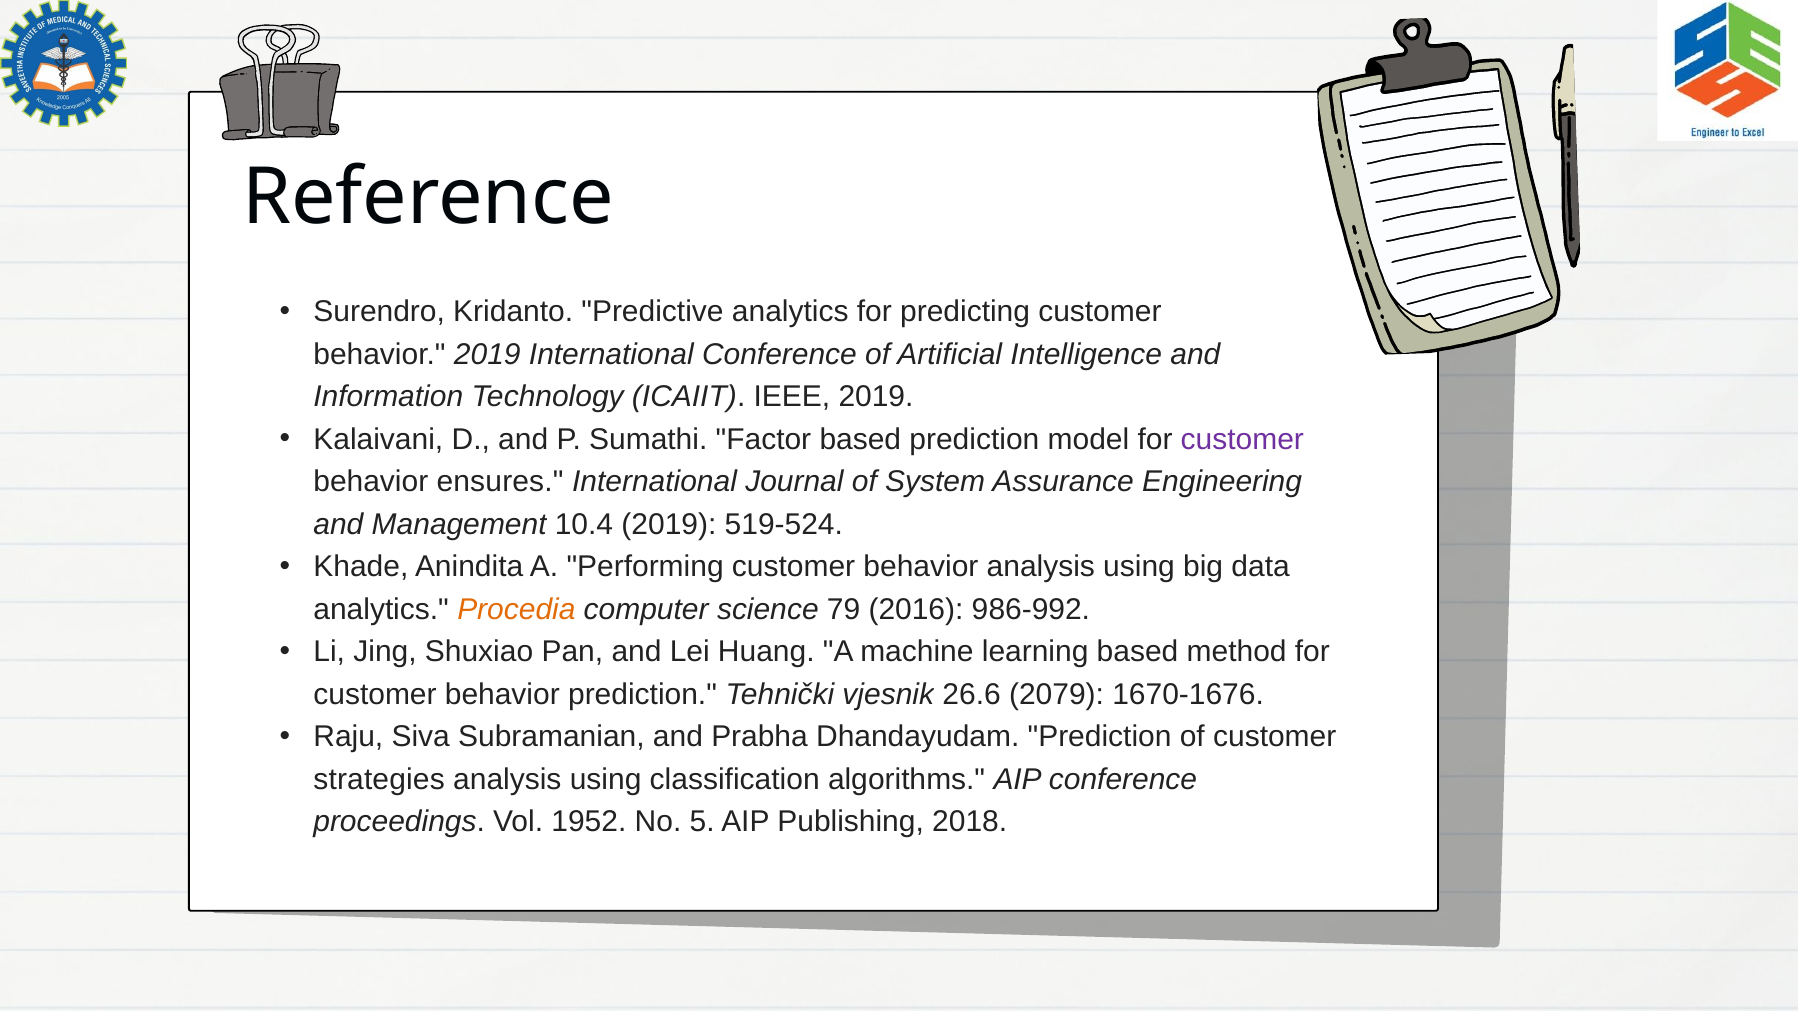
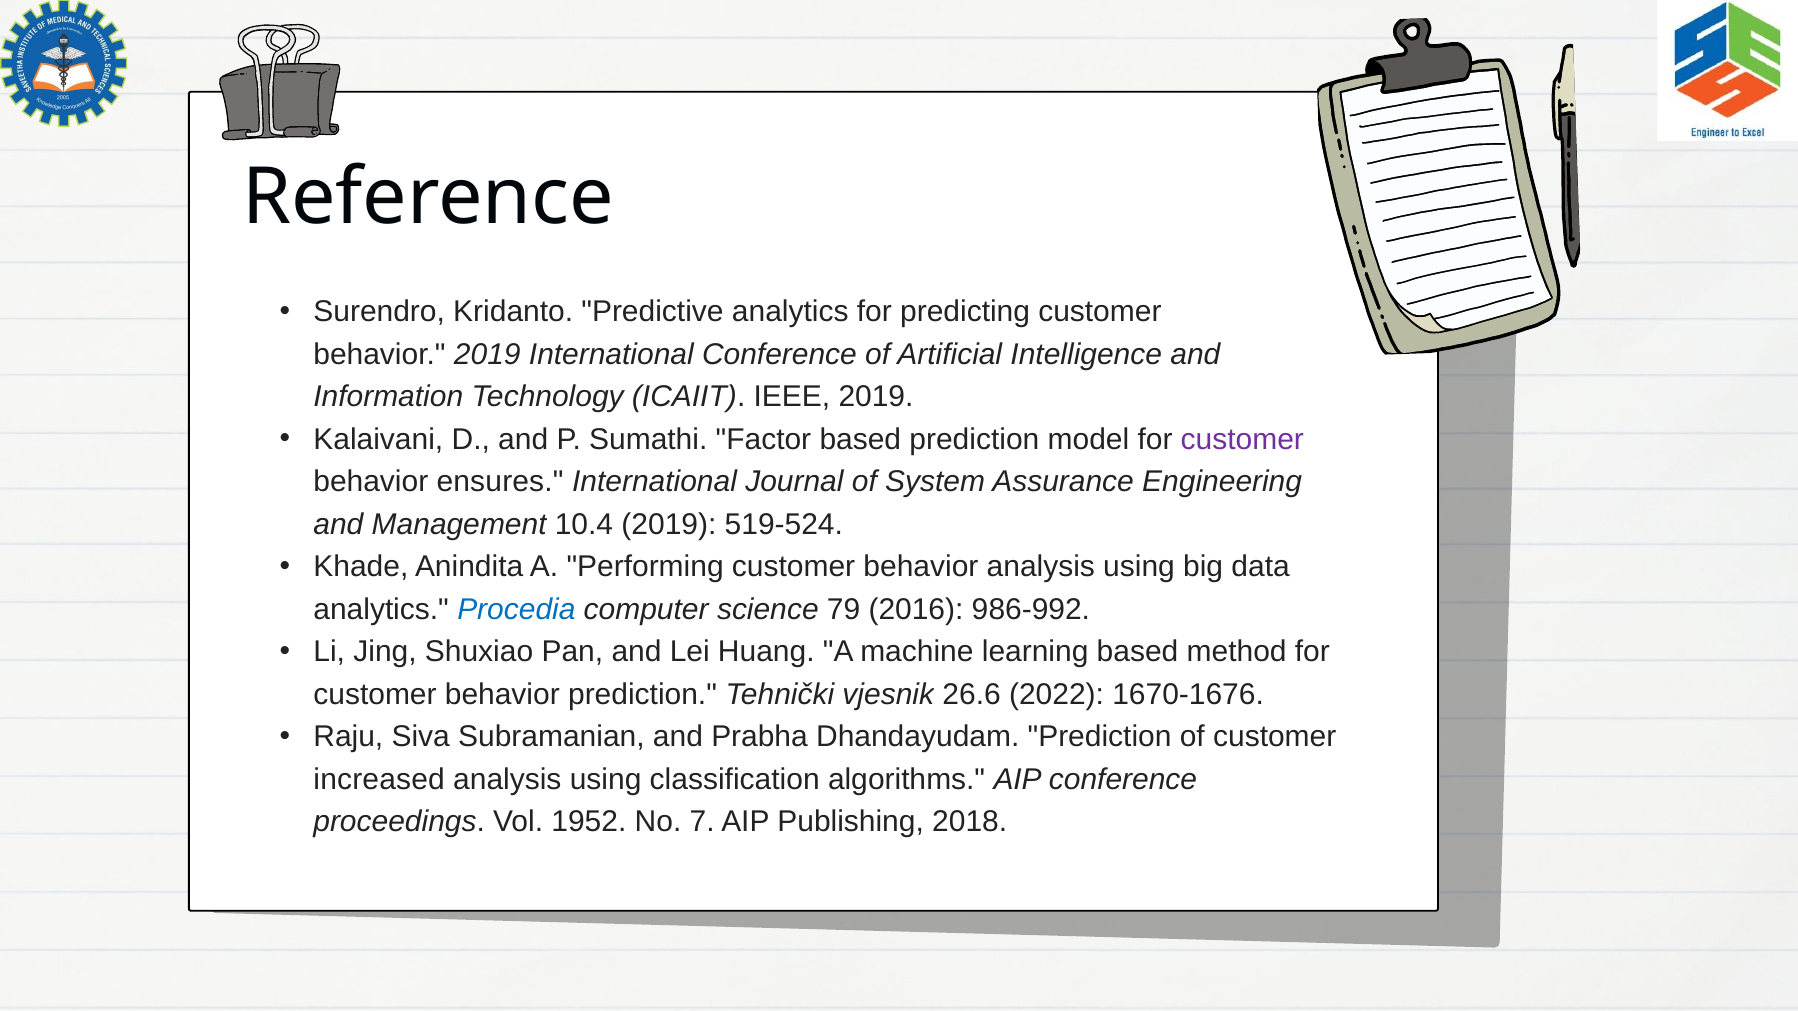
Procedia colour: orange -> blue (516, 610)
2079: 2079 -> 2022 (1057, 695)
strategies: strategies -> increased (379, 780)
5: 5 -> 7 (702, 822)
